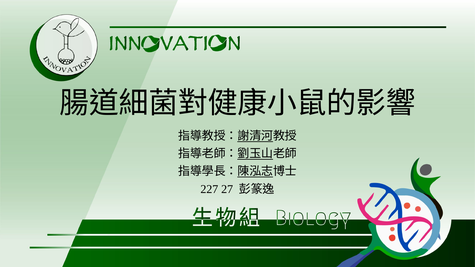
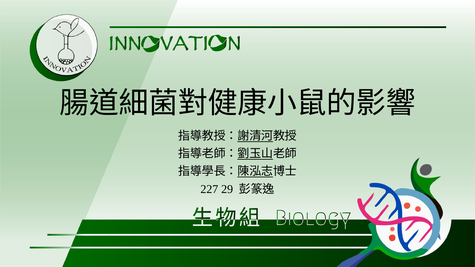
27: 27 -> 29 (227, 189)
